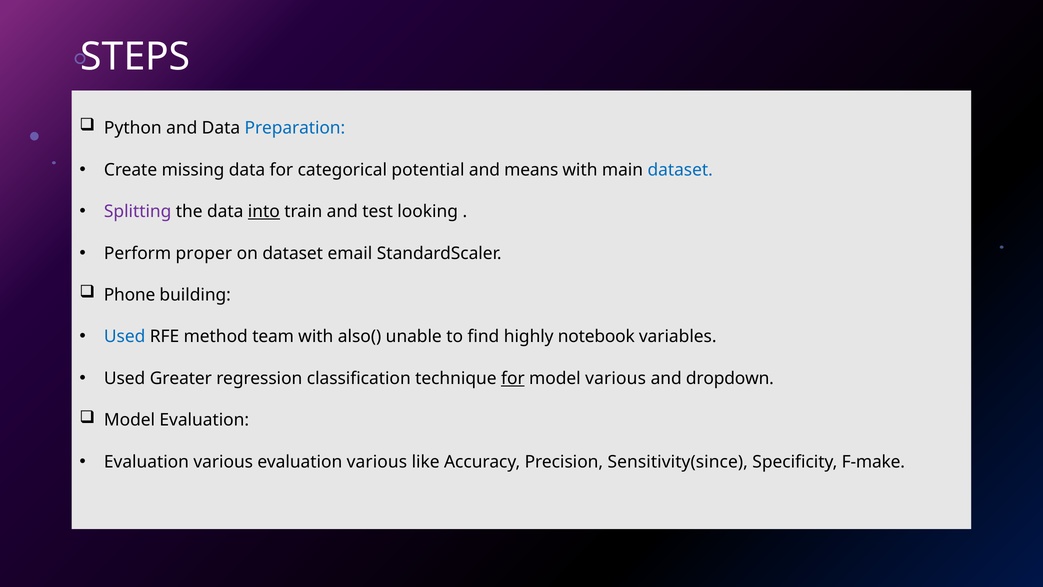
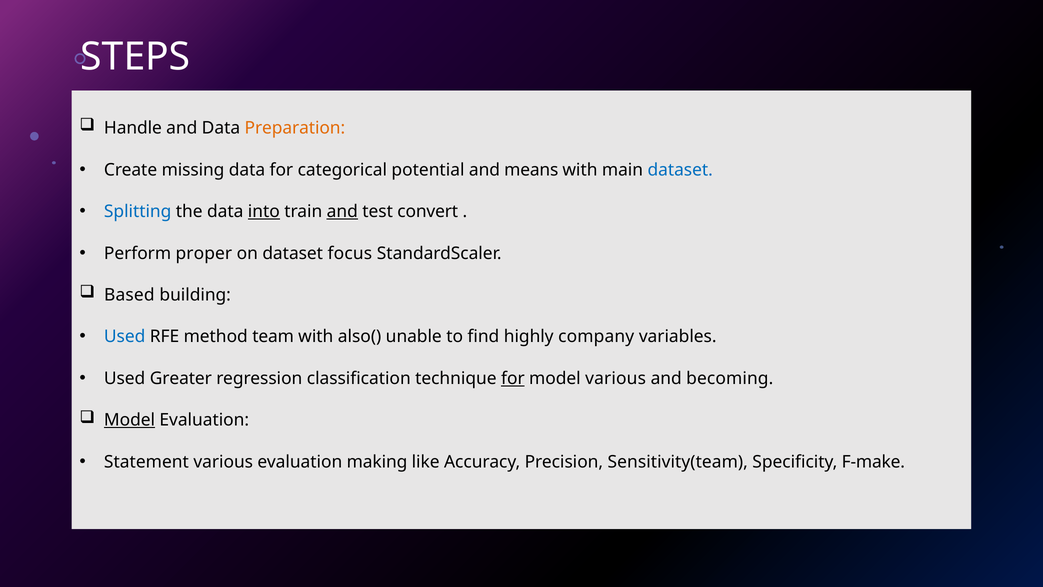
Python: Python -> Handle (133, 128)
Preparation colour: blue -> orange (295, 128)
Splitting colour: purple -> blue (138, 211)
and underline: none -> present (342, 211)
looking: looking -> convert (428, 211)
email: email -> focus (350, 253)
Phone: Phone -> Based (129, 295)
notebook: notebook -> company (596, 337)
dropdown: dropdown -> becoming (730, 378)
Model underline: none -> present (129, 420)
Evaluation: Evaluation -> Statement (146, 462)
various evaluation various: various -> making (377, 462)
Sensitivity(since: Sensitivity(since -> Sensitivity(team (678, 462)
